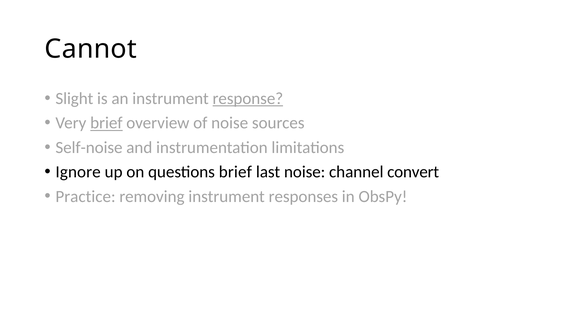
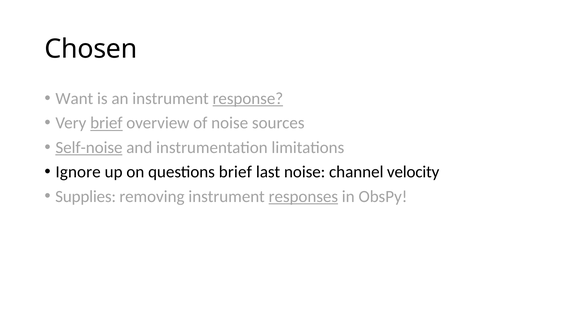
Cannot: Cannot -> Chosen (91, 49)
Slight: Slight -> Want (74, 99)
Self-noise underline: none -> present (89, 148)
convert: convert -> velocity (413, 172)
Practice: Practice -> Supplies (86, 197)
responses underline: none -> present (303, 197)
